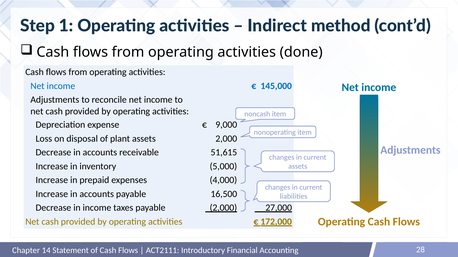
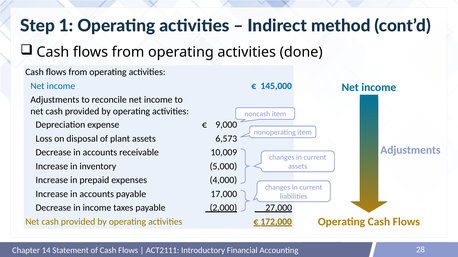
assets 2,000: 2,000 -> 6,573 (226, 139)
51,615: 51,615 -> 10,009 (224, 153)
16,500: 16,500 -> 17,000 (224, 194)
